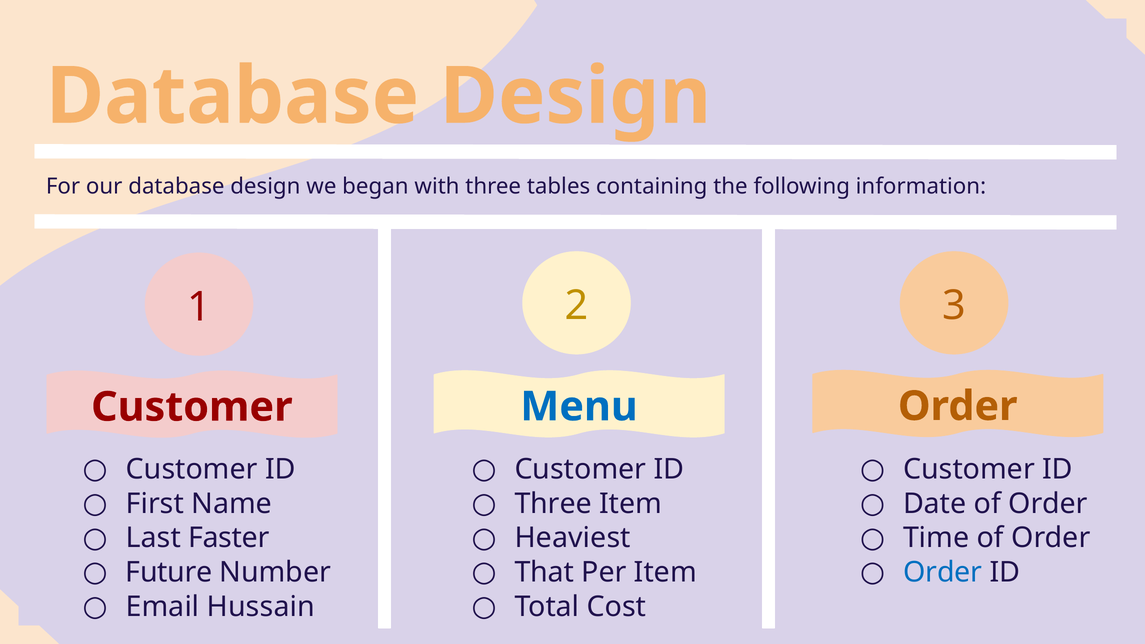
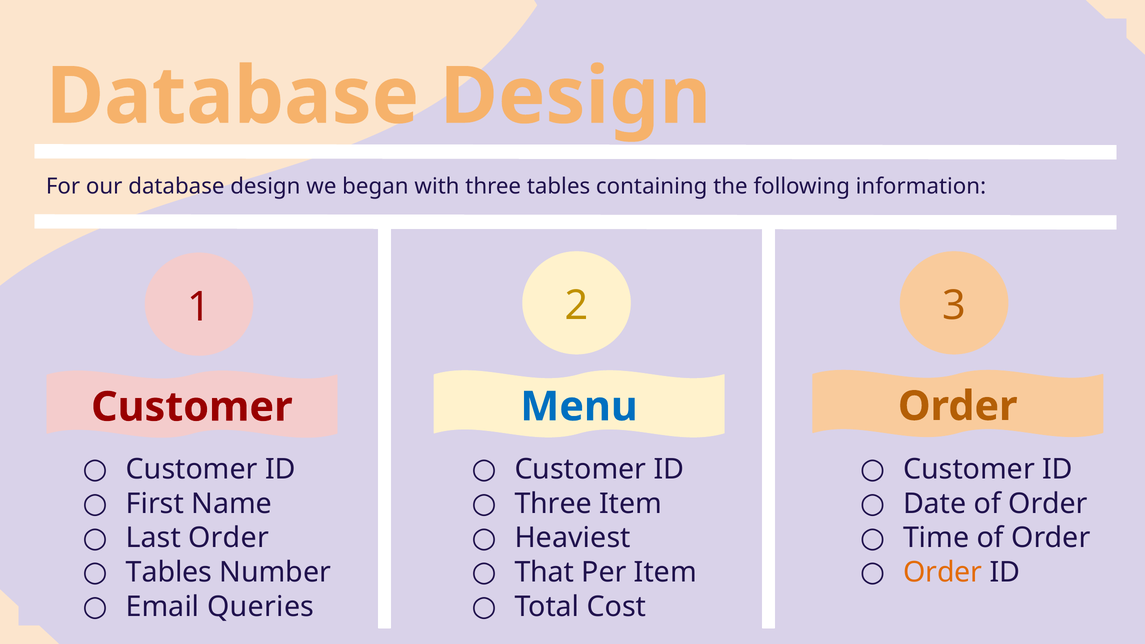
Last Faster: Faster -> Order (229, 538)
Future: Future -> Tables (169, 572)
Order colour: blue -> orange (943, 572)
Hussain: Hussain -> Queries (261, 607)
